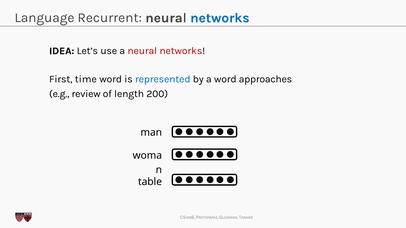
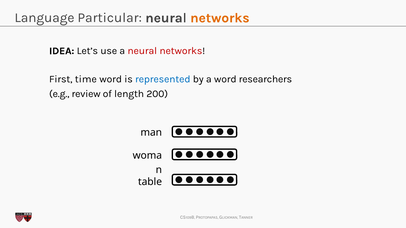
Recurrent: Recurrent -> Particular (110, 18)
networks colour: blue -> orange (220, 18)
approaches: approaches -> researchers (265, 79)
